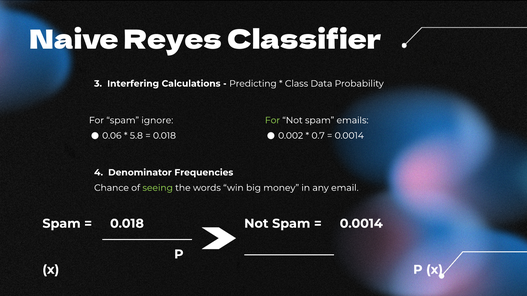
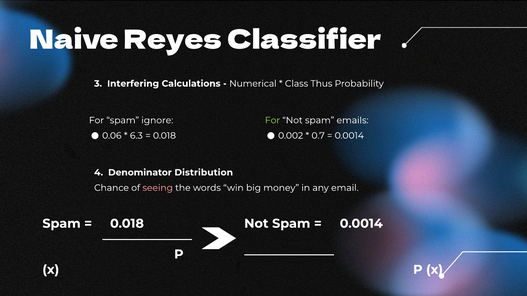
Predicting: Predicting -> Numerical (253, 84)
Data: Data -> Thus (321, 84)
5.8: 5.8 -> 6.3 (136, 136)
Frequencies: Frequencies -> Distribution (204, 173)
seeing colour: light green -> pink (158, 188)
